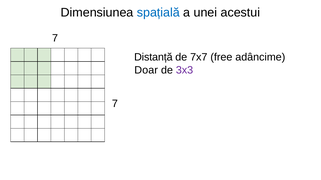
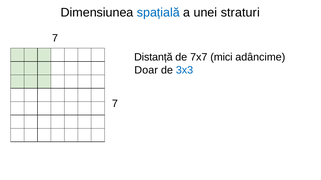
acestui: acestui -> straturi (240, 12)
free: free -> mici (221, 57)
3x3 colour: purple -> blue (185, 70)
